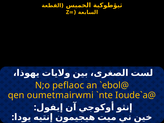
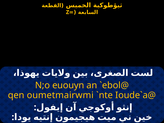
peflaoc: peflaoc -> euouyn (68, 85)
